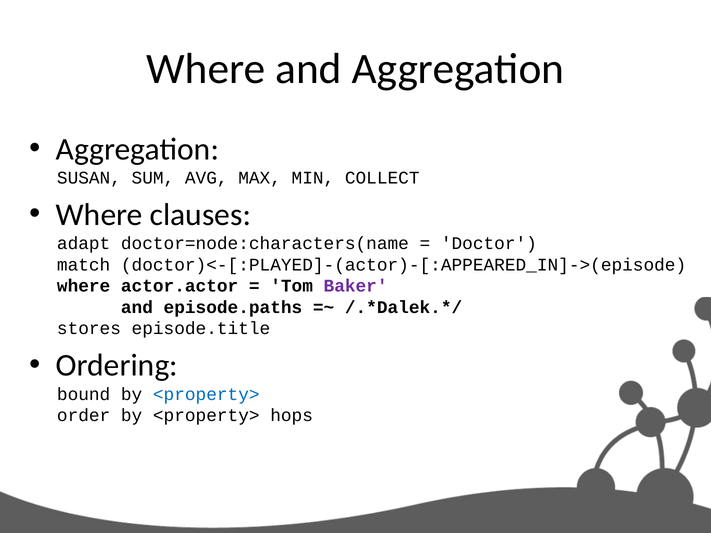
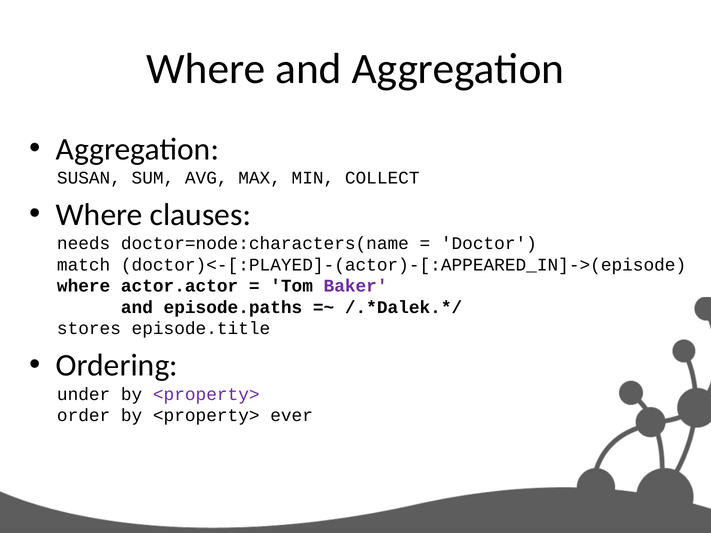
adapt: adapt -> needs (84, 243)
bound: bound -> under (84, 394)
<property> colour: blue -> purple (206, 394)
hops: hops -> ever (292, 416)
